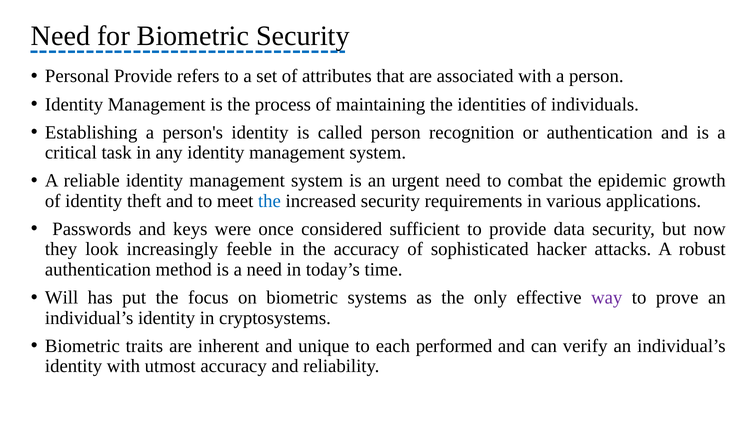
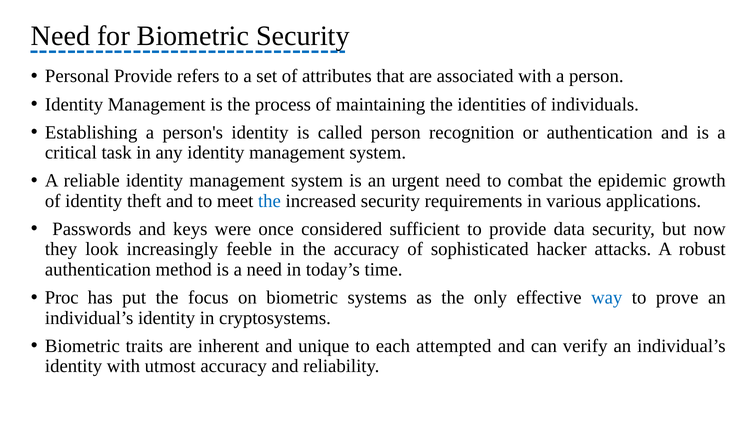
Will: Will -> Proc (62, 297)
way colour: purple -> blue (607, 297)
performed: performed -> attempted (454, 345)
